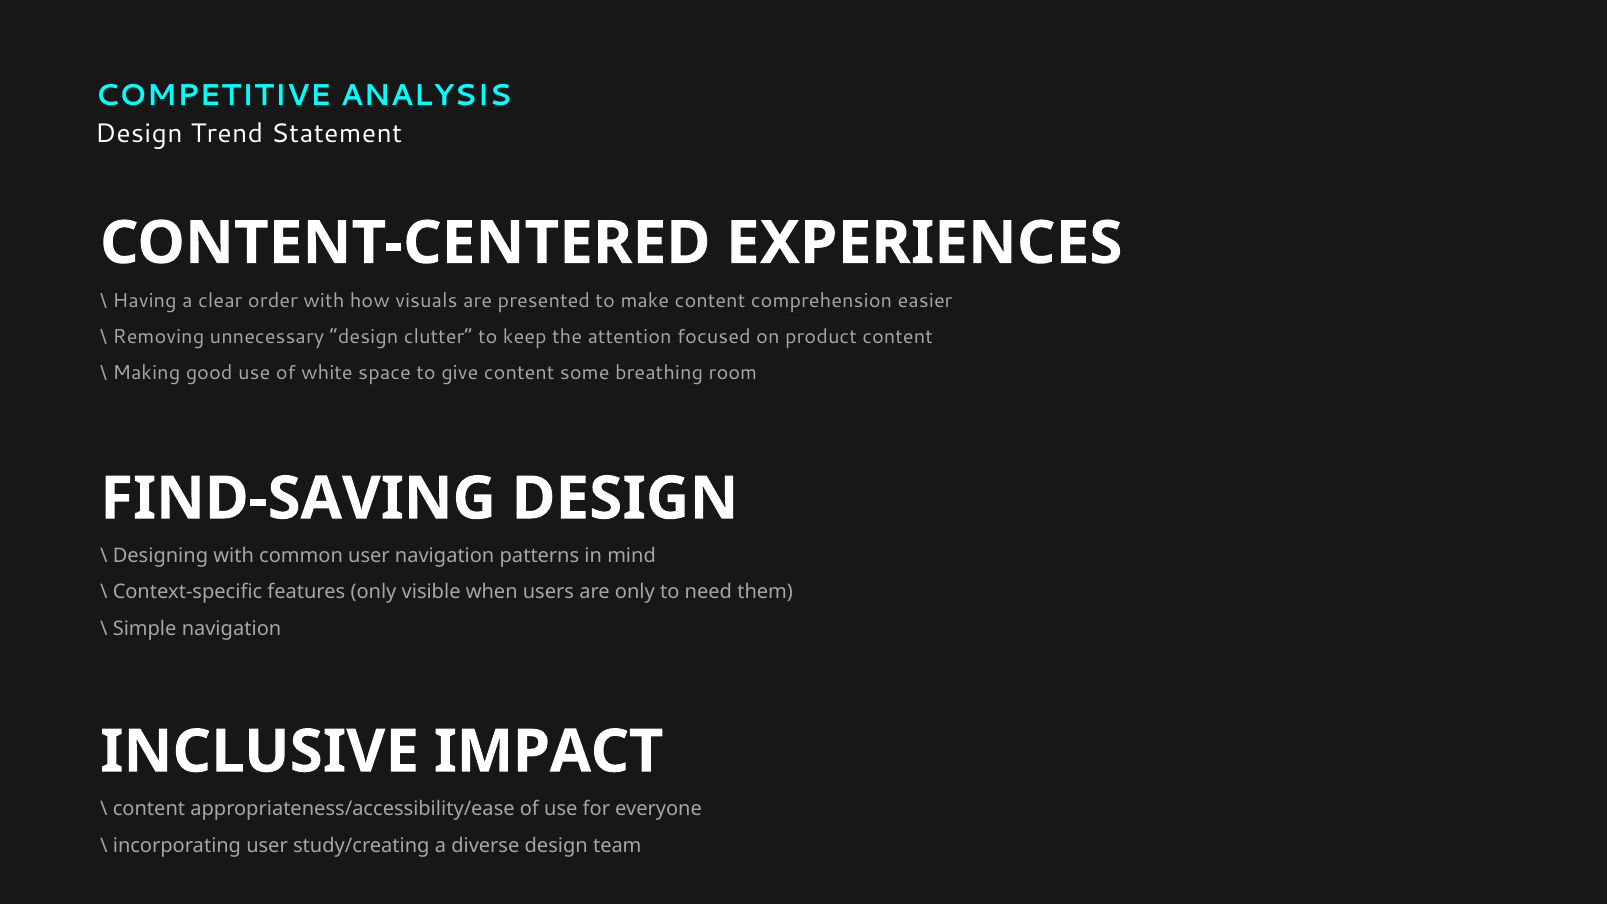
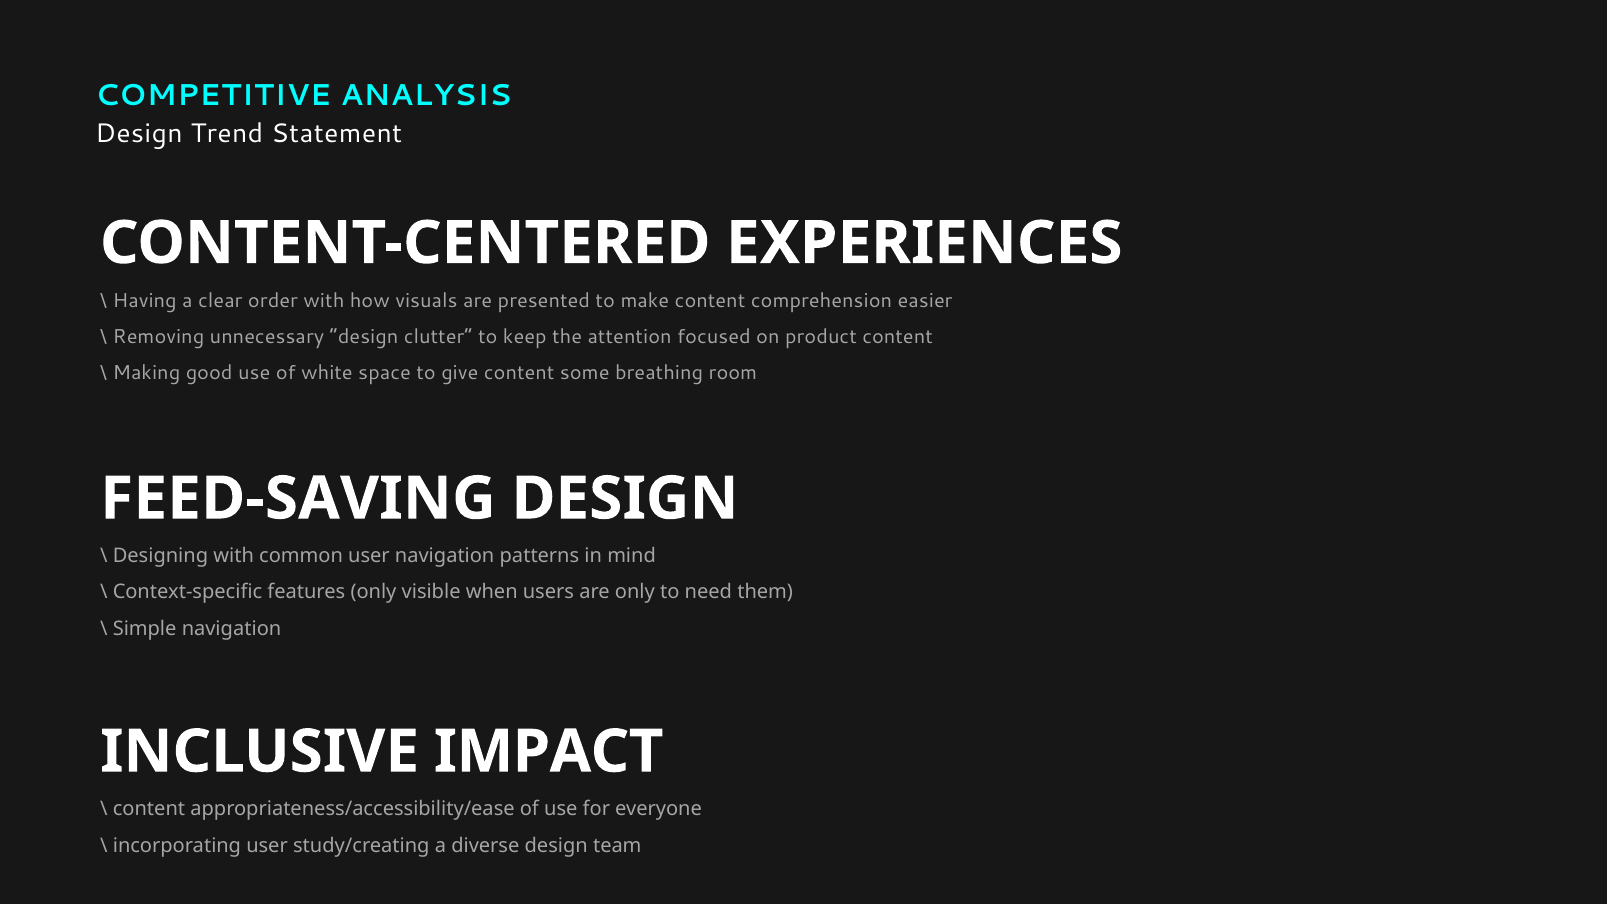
FIND-SAVING: FIND-SAVING -> FEED-SAVING (298, 499)
